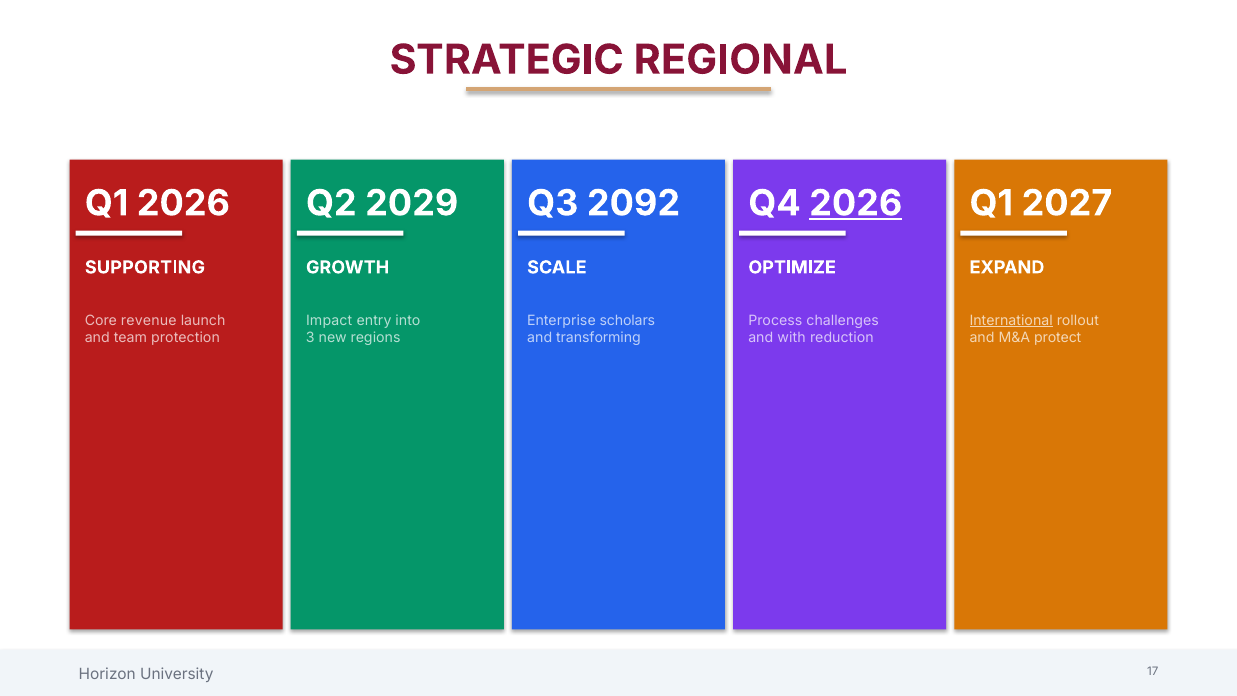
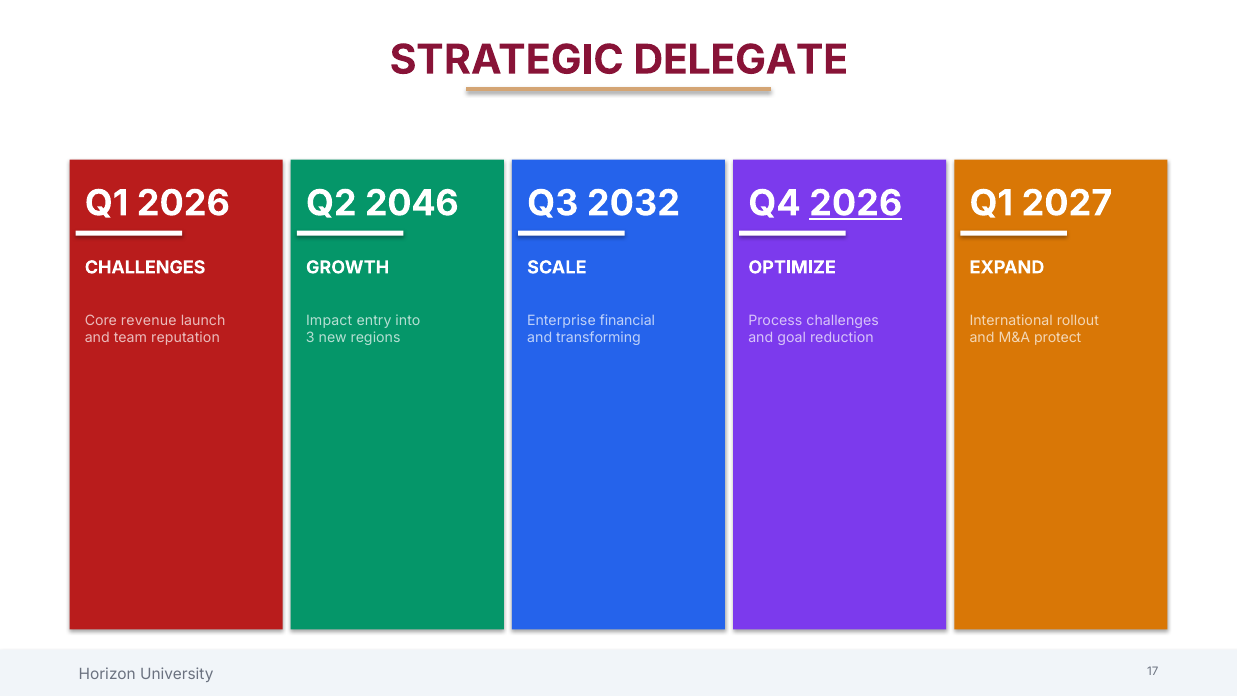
REGIONAL: REGIONAL -> DELEGATE (741, 60)
2029: 2029 -> 2046 (412, 203)
2092: 2092 -> 2032 (633, 203)
SUPPORTING: SUPPORTING -> CHALLENGES (145, 267)
scholars: scholars -> financial (627, 321)
International underline: present -> none (1011, 321)
protection: protection -> reputation (186, 338)
with: with -> goal (792, 338)
